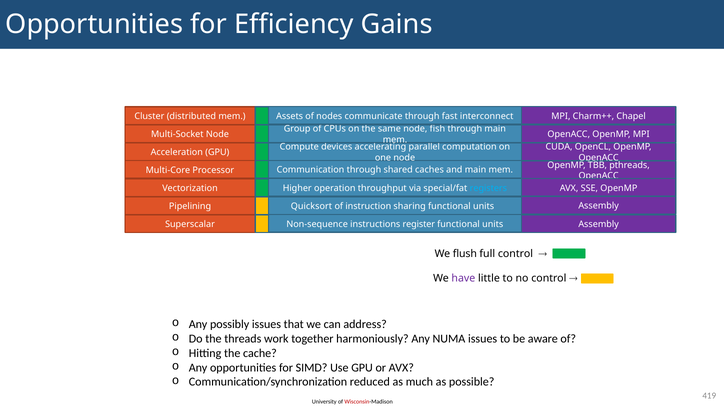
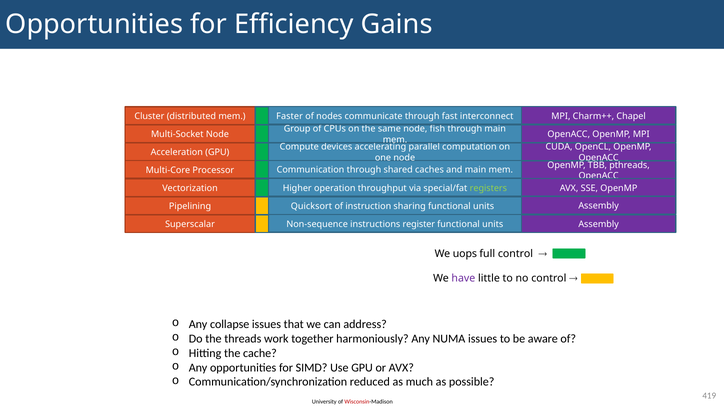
Assets: Assets -> Faster (290, 116)
registers colour: light blue -> light green (488, 188)
flush: flush -> uops (465, 254)
possibly: possibly -> collapse (230, 324)
